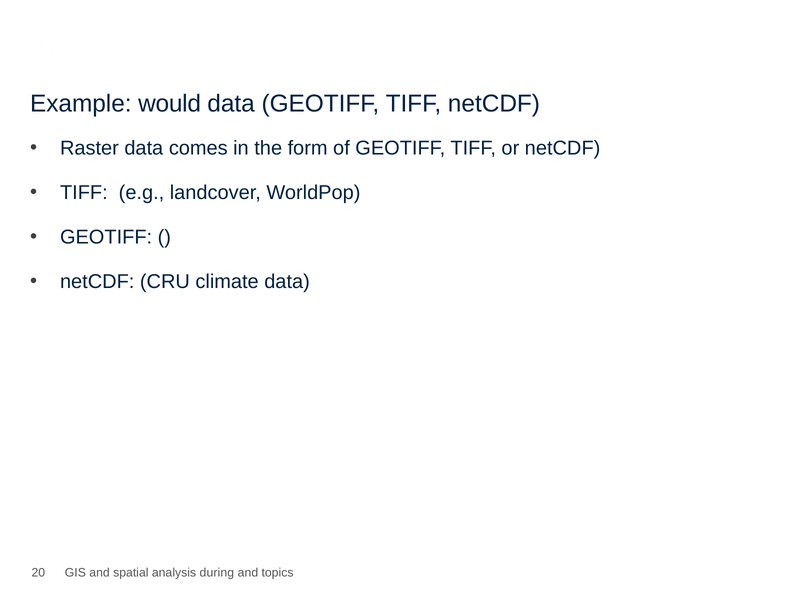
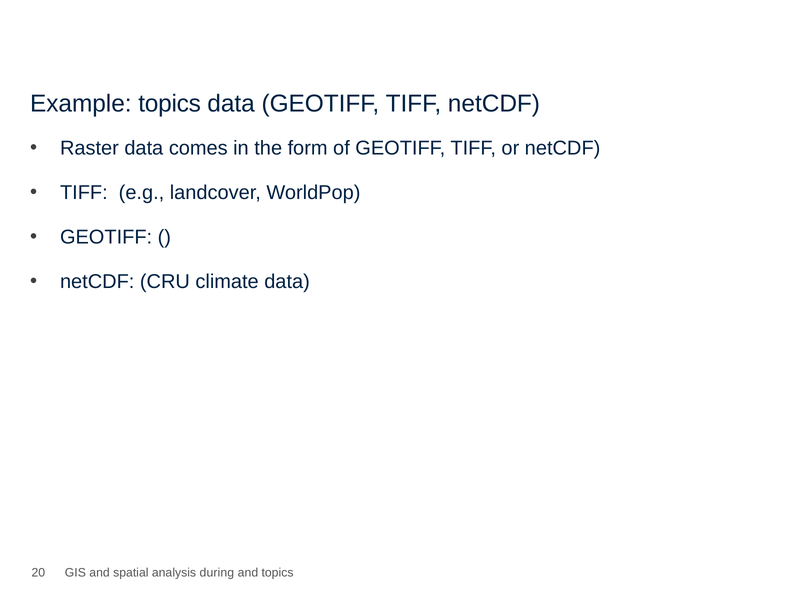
Example would: would -> topics (170, 104)
